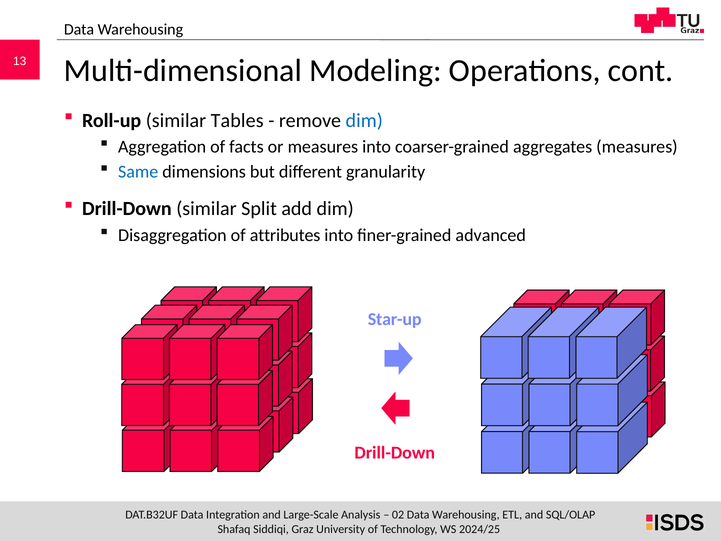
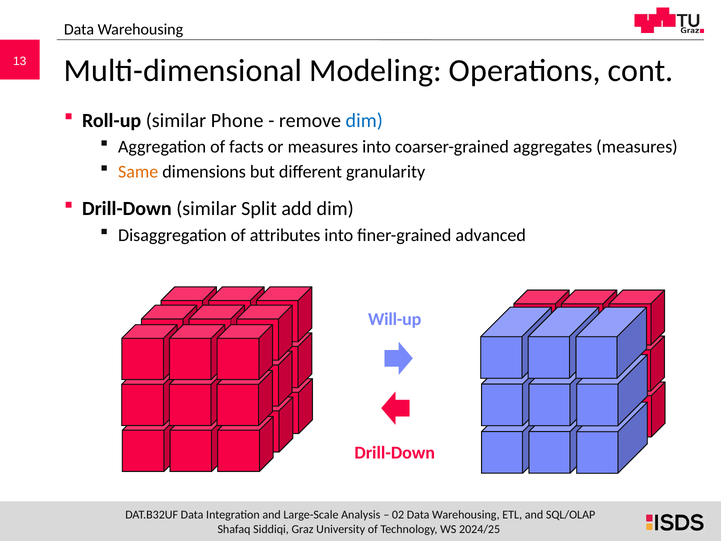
Tables: Tables -> Phone (237, 120)
Same colour: blue -> orange (138, 172)
Star-up: Star-up -> Will-up (395, 319)
